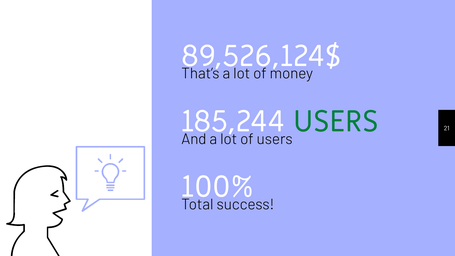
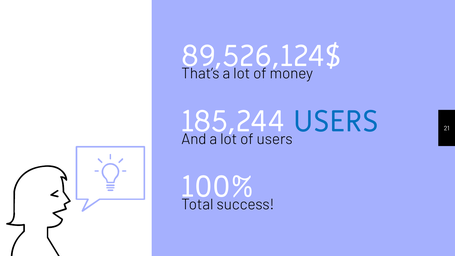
USERS colour: green -> blue (336, 122)
